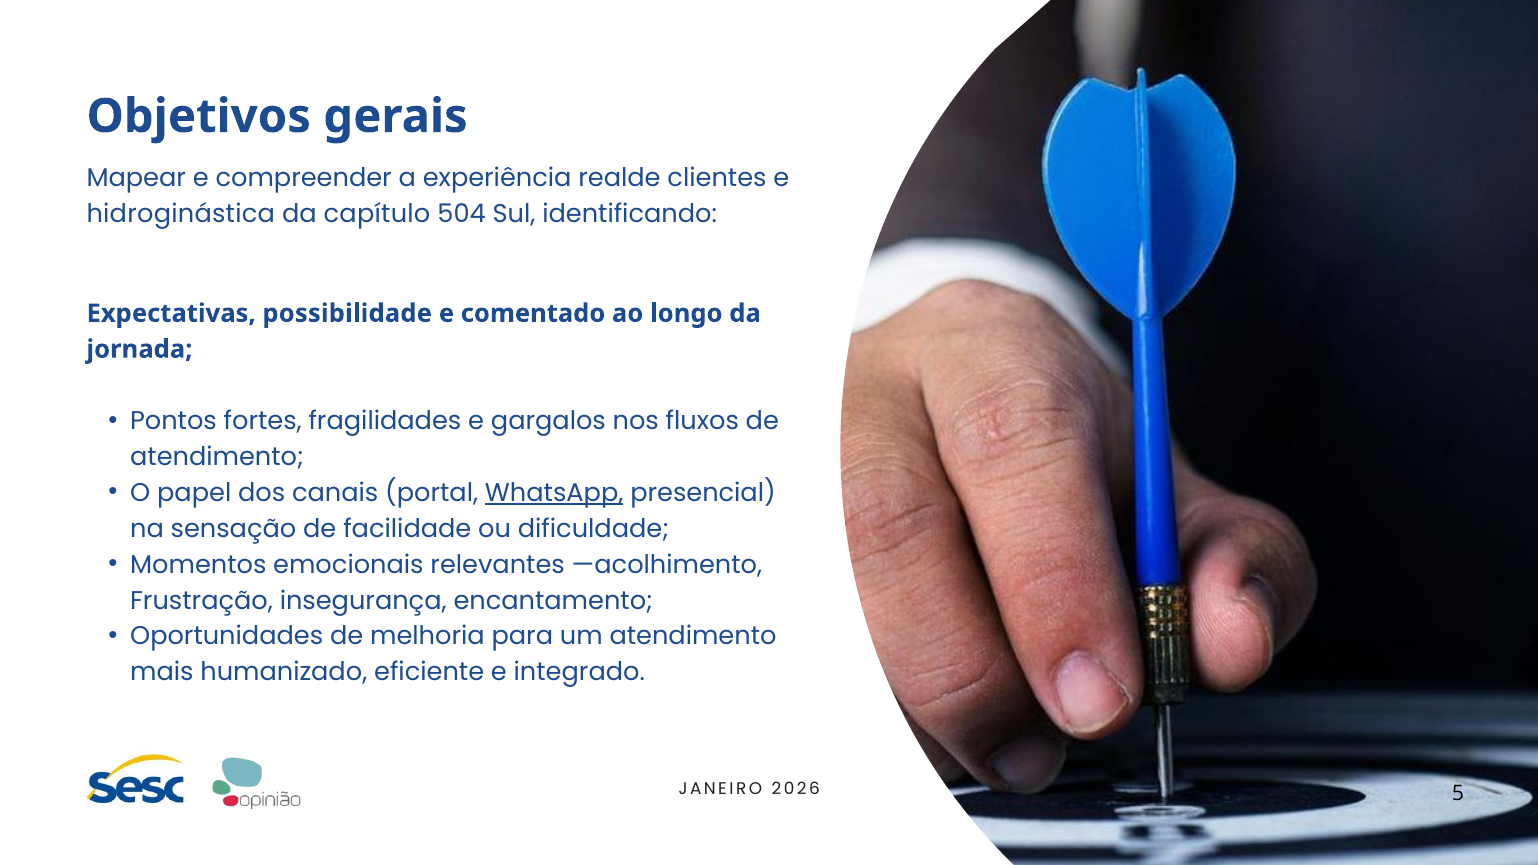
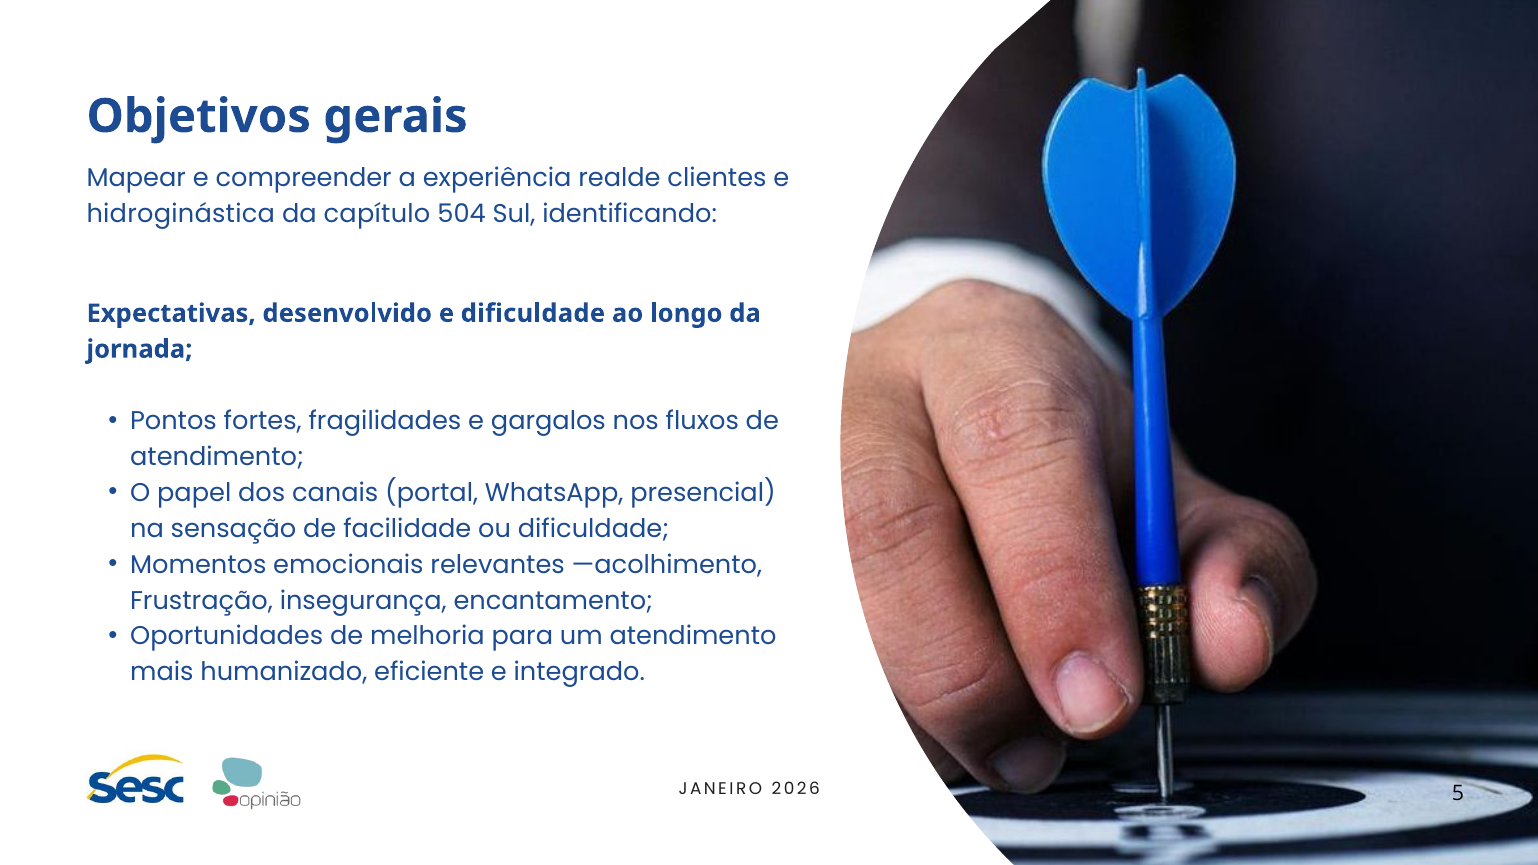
possibilidade: possibilidade -> desenvolvido (347, 313)
e comentado: comentado -> dificuldade (533, 313)
WhatsApp underline: present -> none (554, 493)
